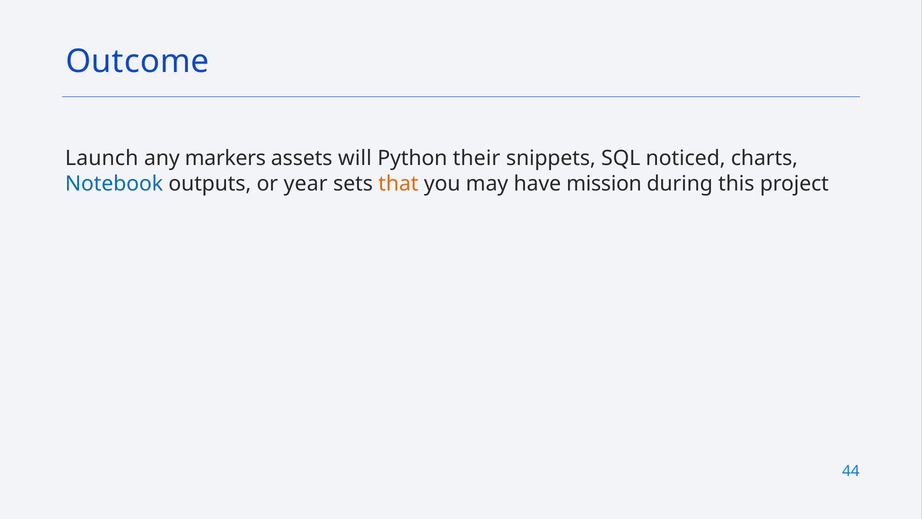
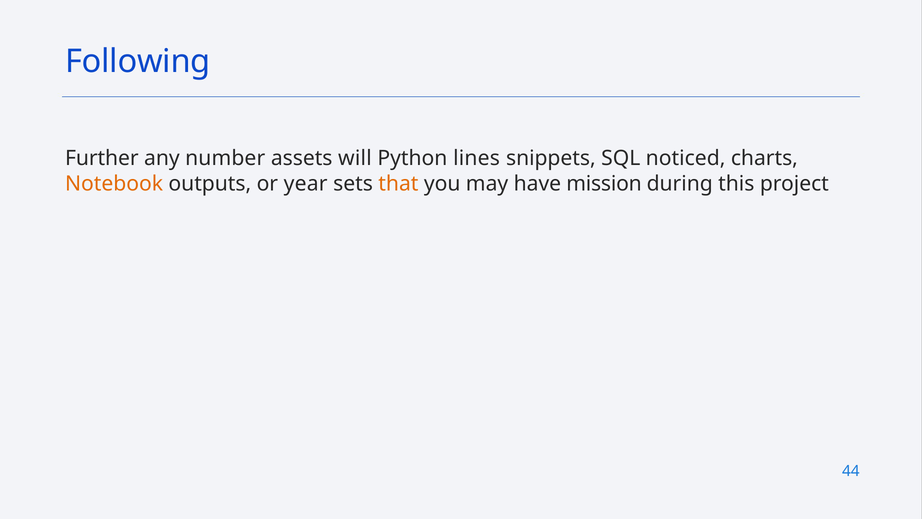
Outcome: Outcome -> Following (138, 62)
Launch: Launch -> Further (102, 158)
markers: markers -> number (225, 158)
their: their -> lines (477, 158)
Notebook colour: blue -> orange (114, 183)
